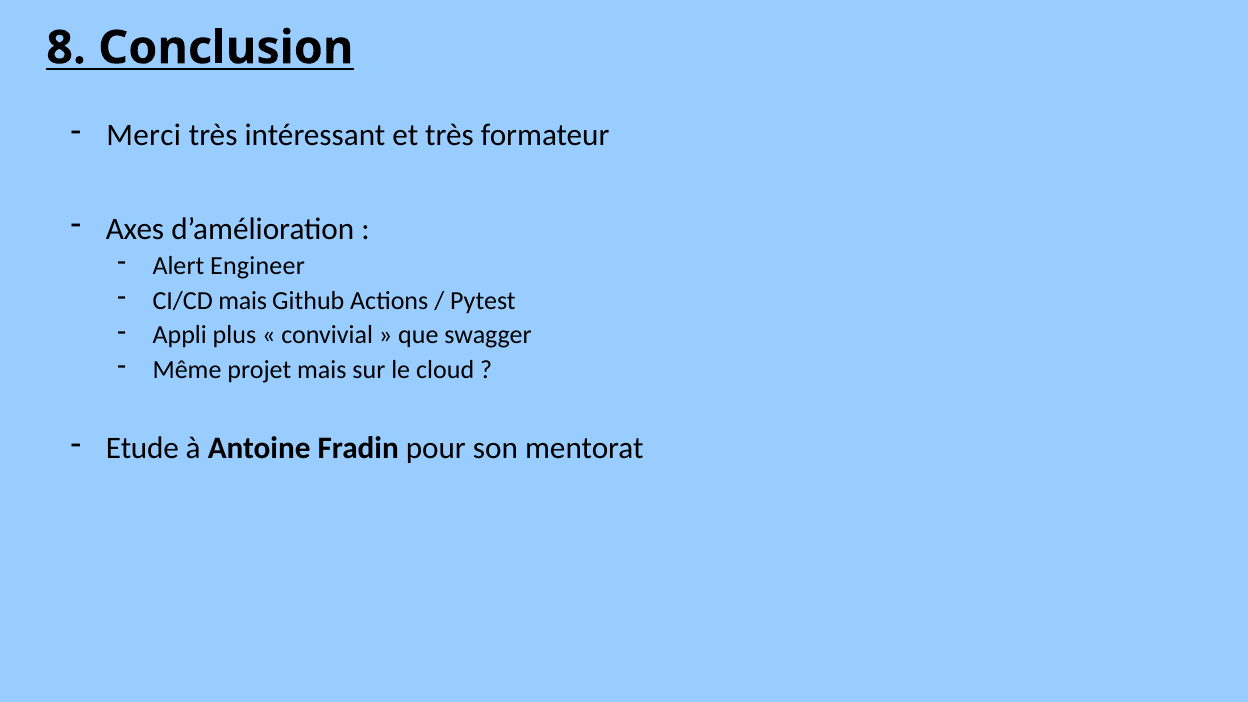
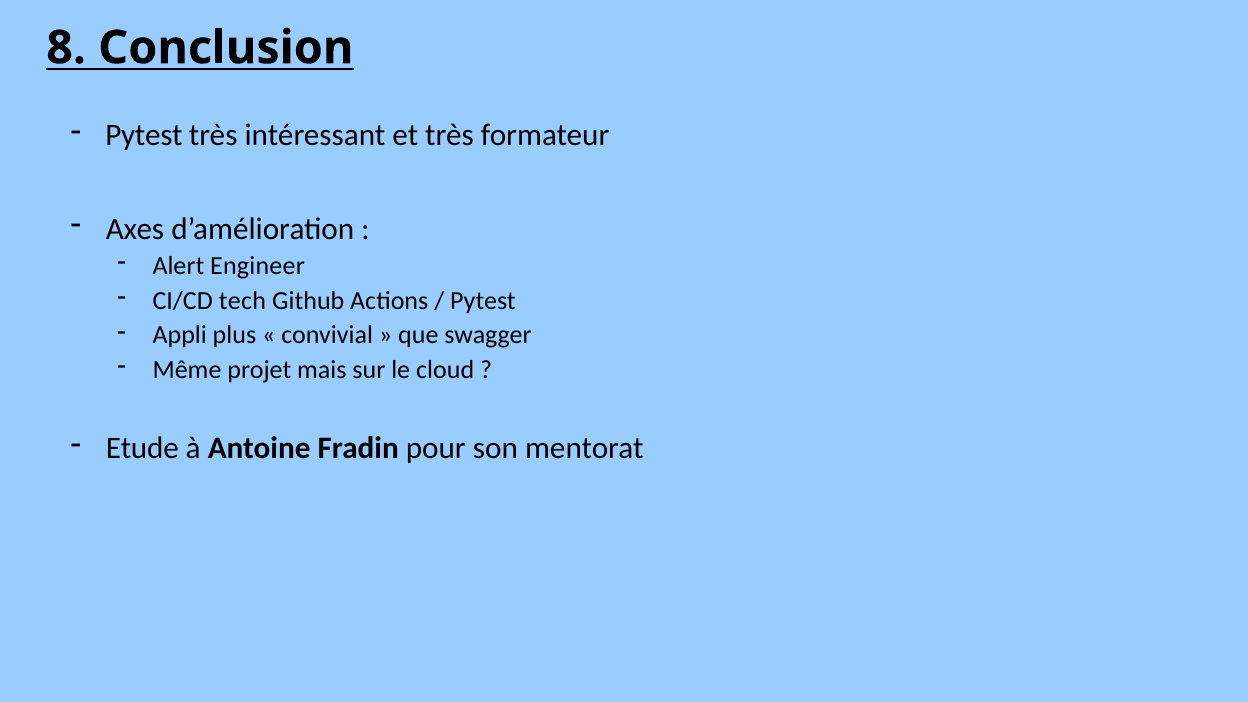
Merci: Merci -> Pytest (144, 135)
CI/CD mais: mais -> tech (242, 301)
